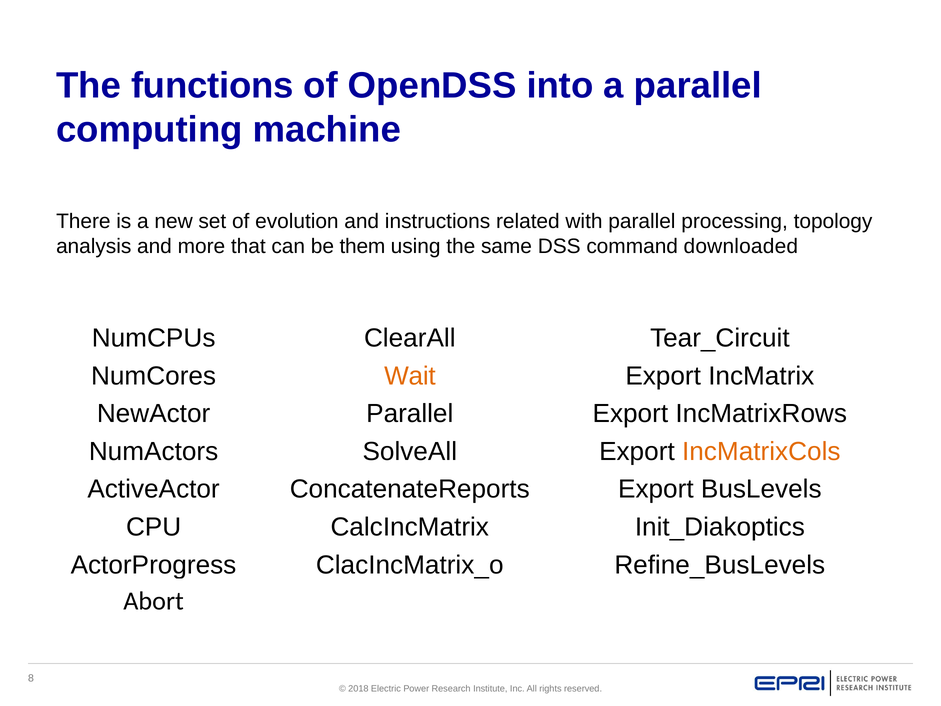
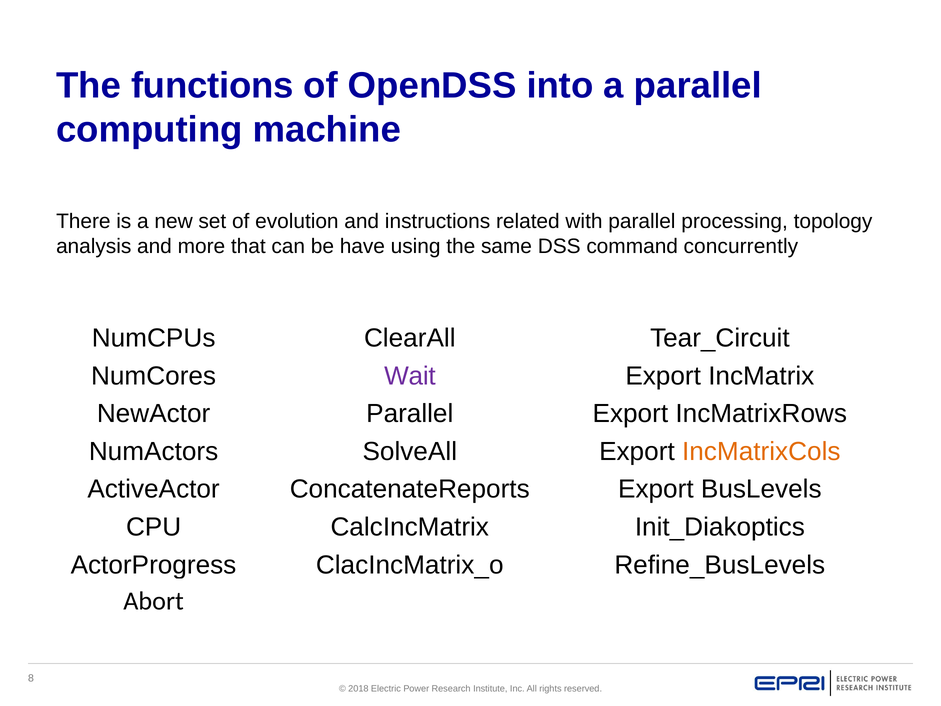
them: them -> have (362, 246)
downloaded: downloaded -> concurrently (741, 246)
Wait colour: orange -> purple (410, 376)
